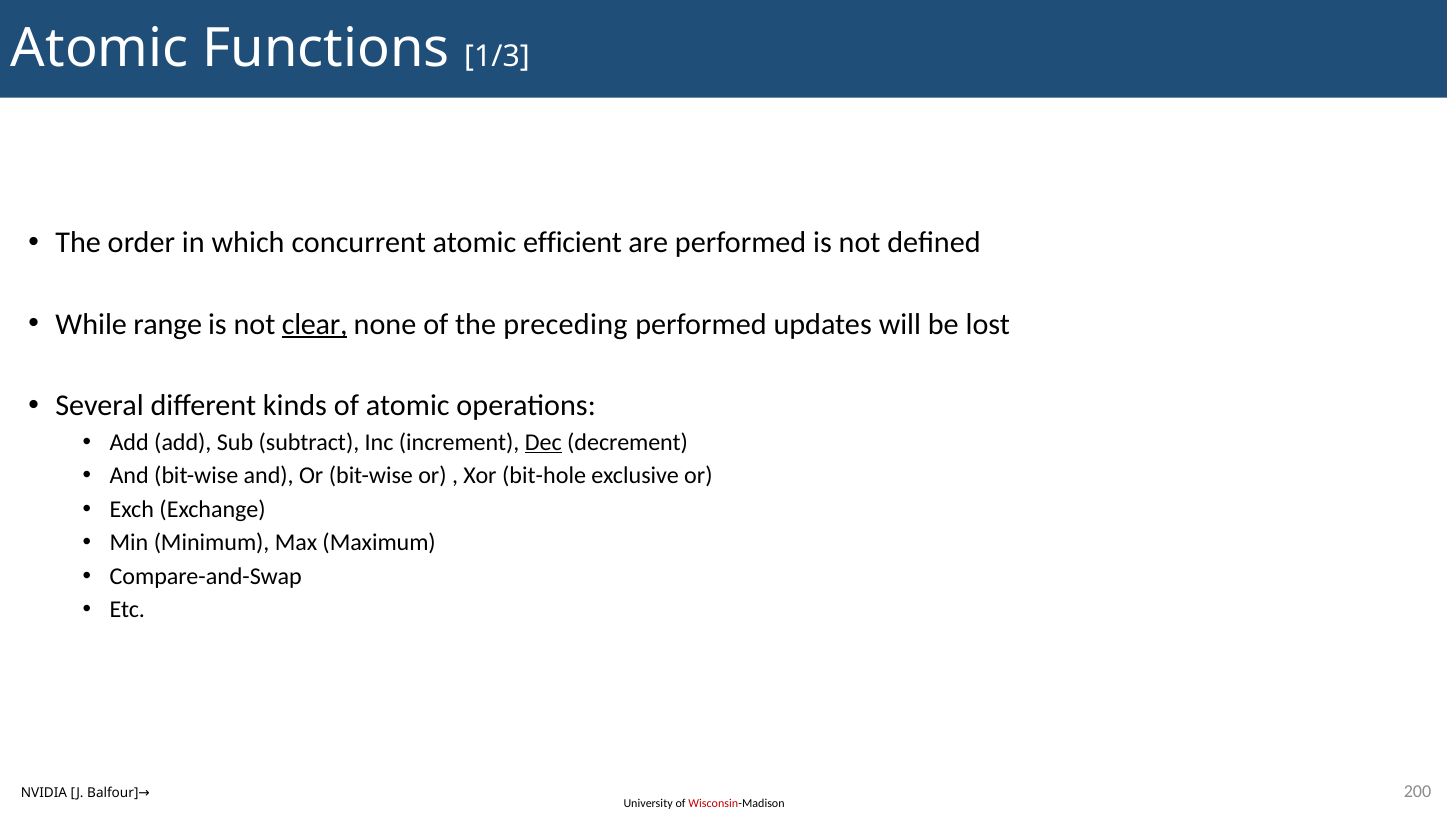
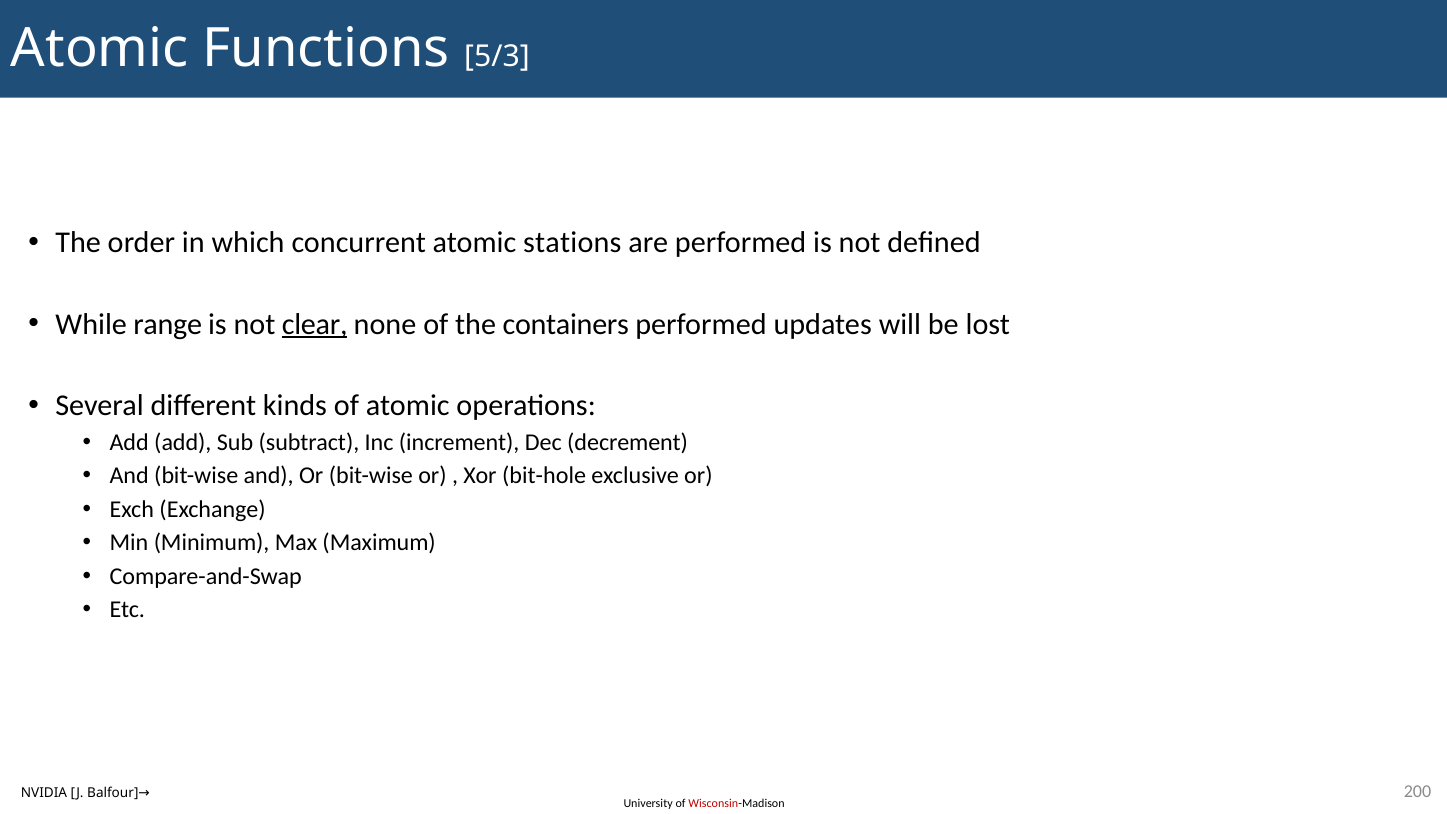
1/3: 1/3 -> 5/3 (497, 56)
efficient: efficient -> stations (572, 243)
preceding: preceding -> containers (566, 324)
Dec underline: present -> none (543, 442)
